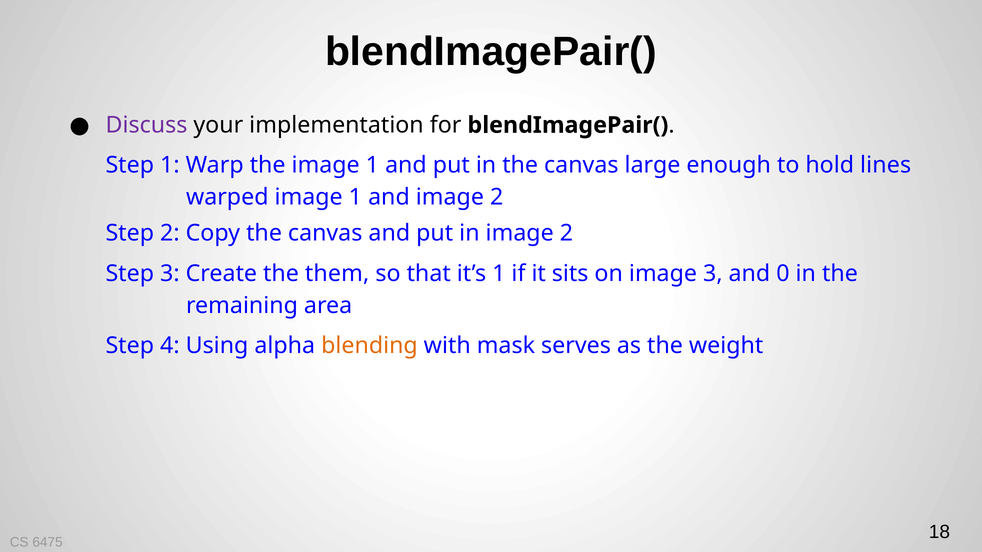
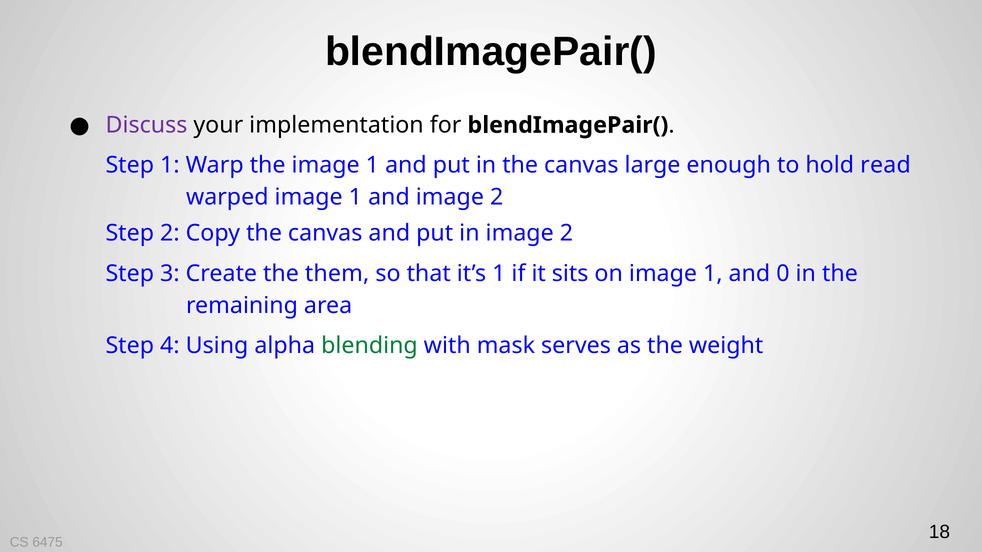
lines: lines -> read (886, 165)
on image 3: 3 -> 1 (713, 274)
blending colour: orange -> green (369, 346)
